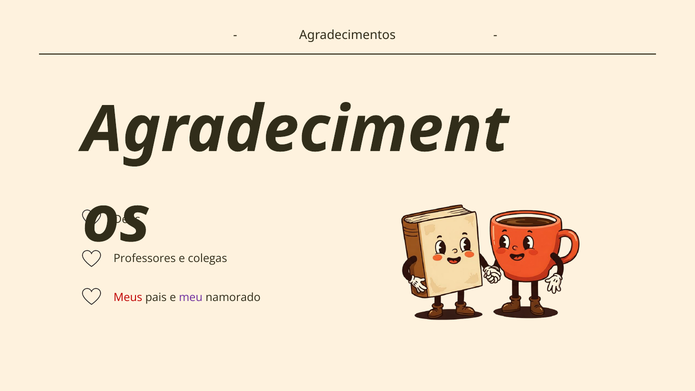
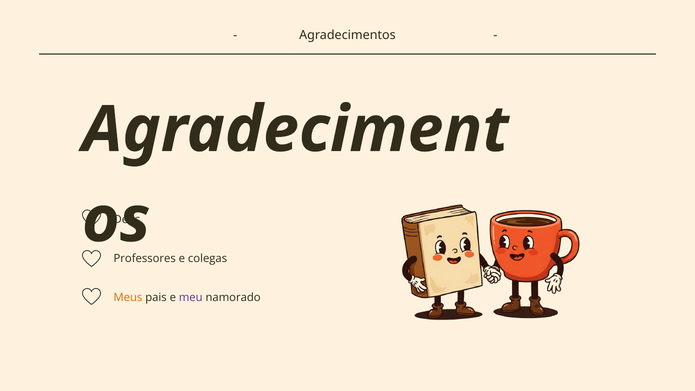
Meus colour: red -> orange (128, 298)
